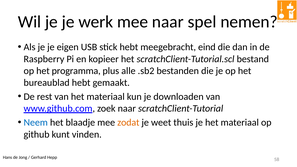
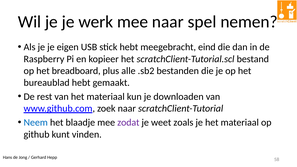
programma: programma -> breadboard (76, 71)
zodat colour: orange -> purple (128, 123)
thuis: thuis -> zoals (183, 123)
